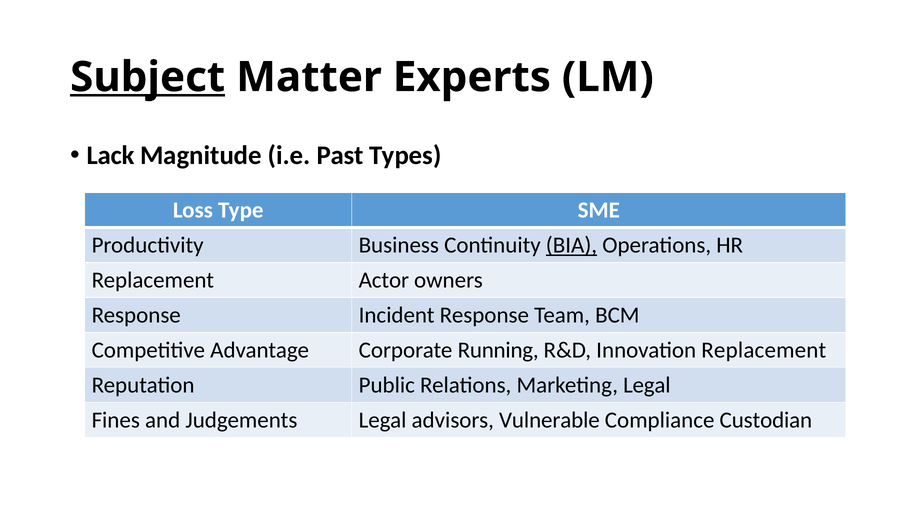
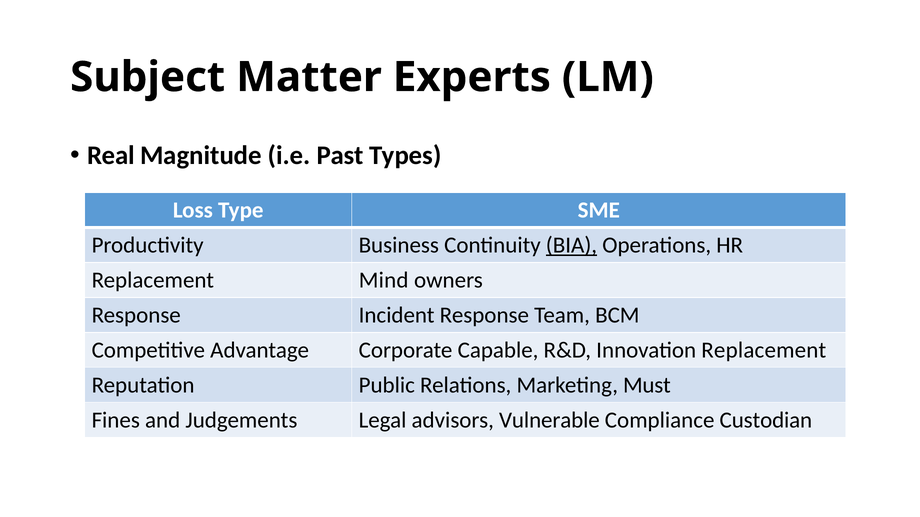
Subject underline: present -> none (148, 77)
Lack: Lack -> Real (111, 156)
Actor: Actor -> Mind (384, 280)
Running: Running -> Capable (498, 350)
Marketing Legal: Legal -> Must (647, 385)
